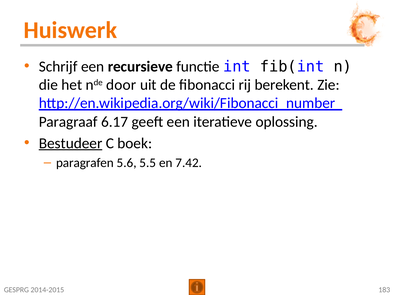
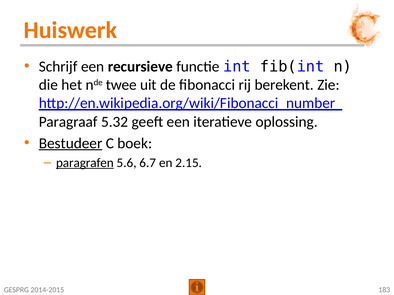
door: door -> twee (121, 85)
6.17: 6.17 -> 5.32 (115, 122)
paragrafen underline: none -> present (85, 163)
5.5: 5.5 -> 6.7 (148, 163)
7.42: 7.42 -> 2.15 (189, 163)
